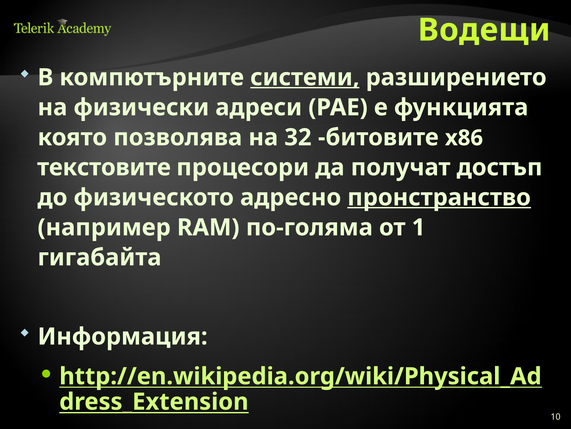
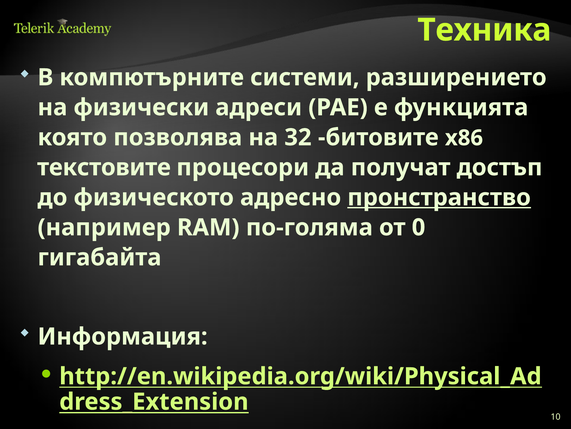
Водещи: Водещи -> Техника (484, 30)
системи underline: present -> none (305, 77)
1: 1 -> 0 (419, 227)
